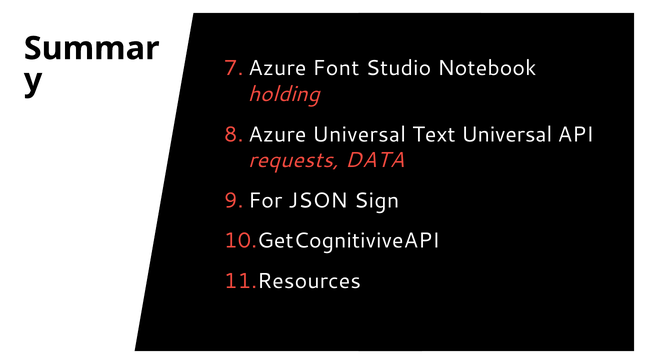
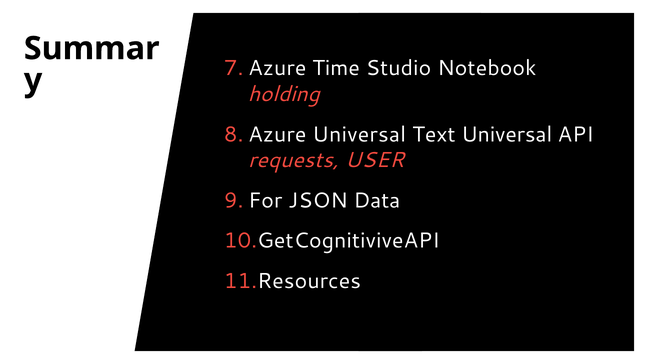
Font: Font -> Time (336, 68)
DATA: DATA -> USER (375, 160)
Sign: Sign -> Data (377, 201)
